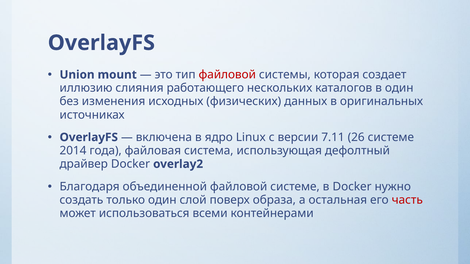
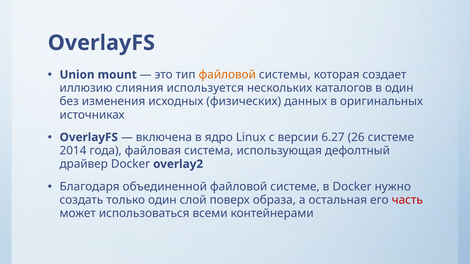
файловой colour: red -> orange (227, 75)
работающего: работающего -> используется (205, 88)
7.11: 7.11 -> 6.27 (333, 138)
